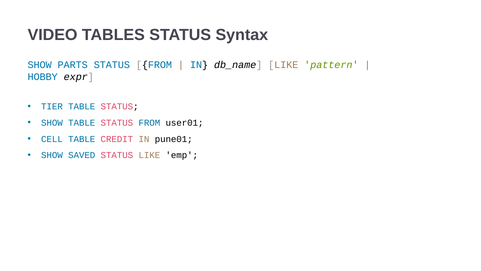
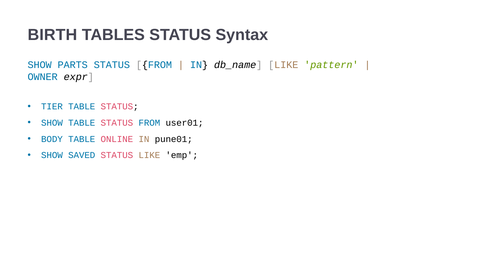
VIDEO: VIDEO -> BIRTH (52, 35)
HOBBY: HOBBY -> OWNER (43, 77)
CELL: CELL -> BODY (52, 139)
CREDIT: CREDIT -> ONLINE (117, 139)
